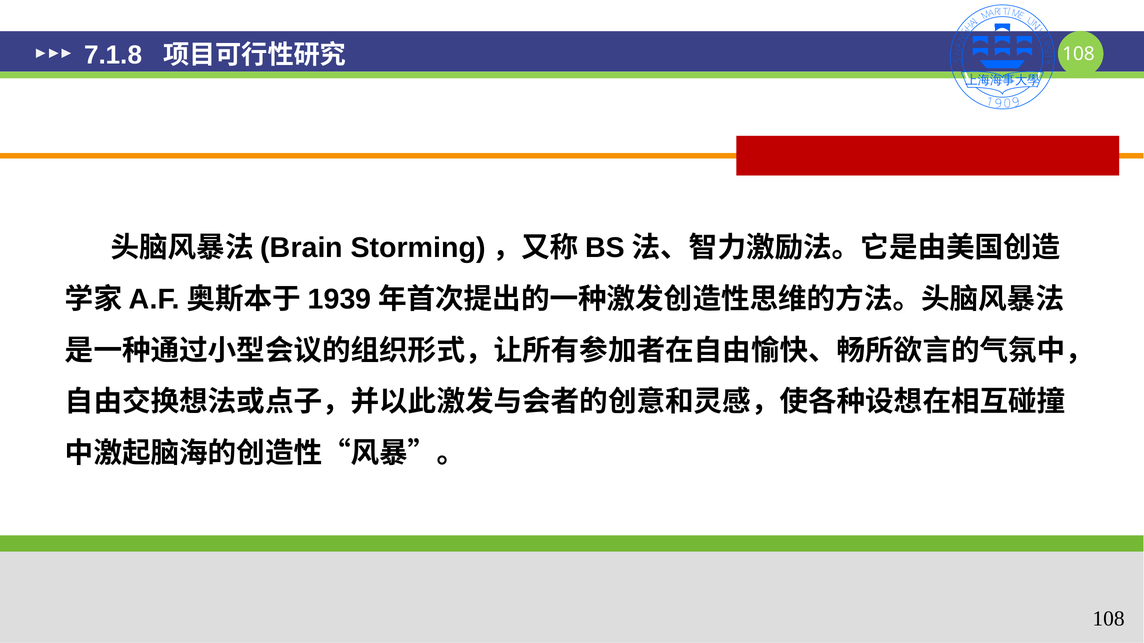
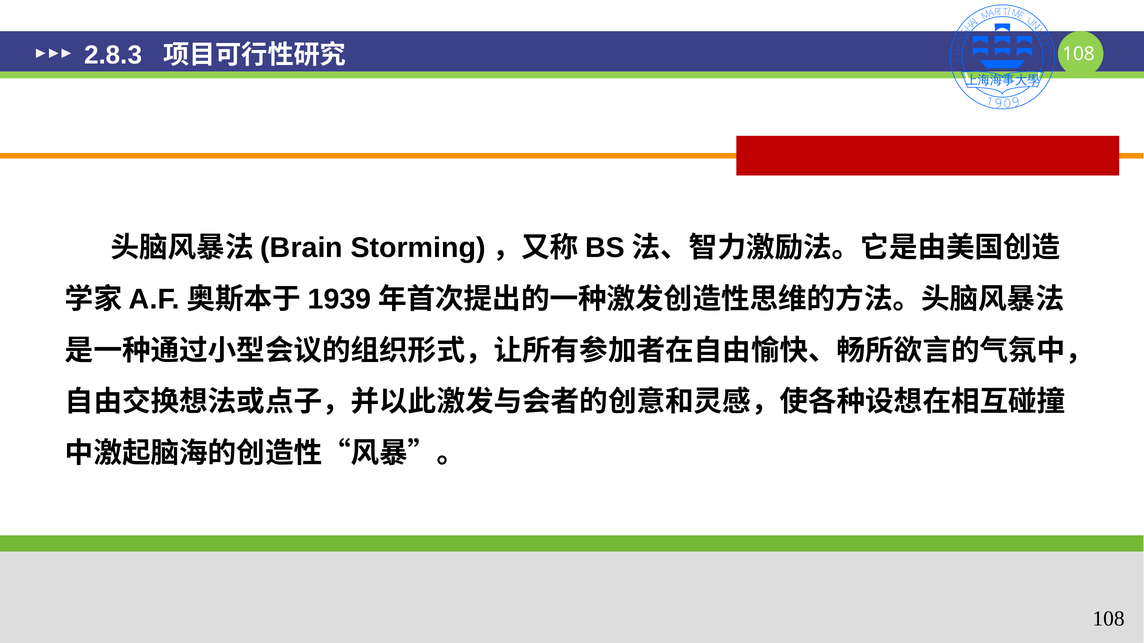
7.1.8: 7.1.8 -> 2.8.3 (113, 55)
